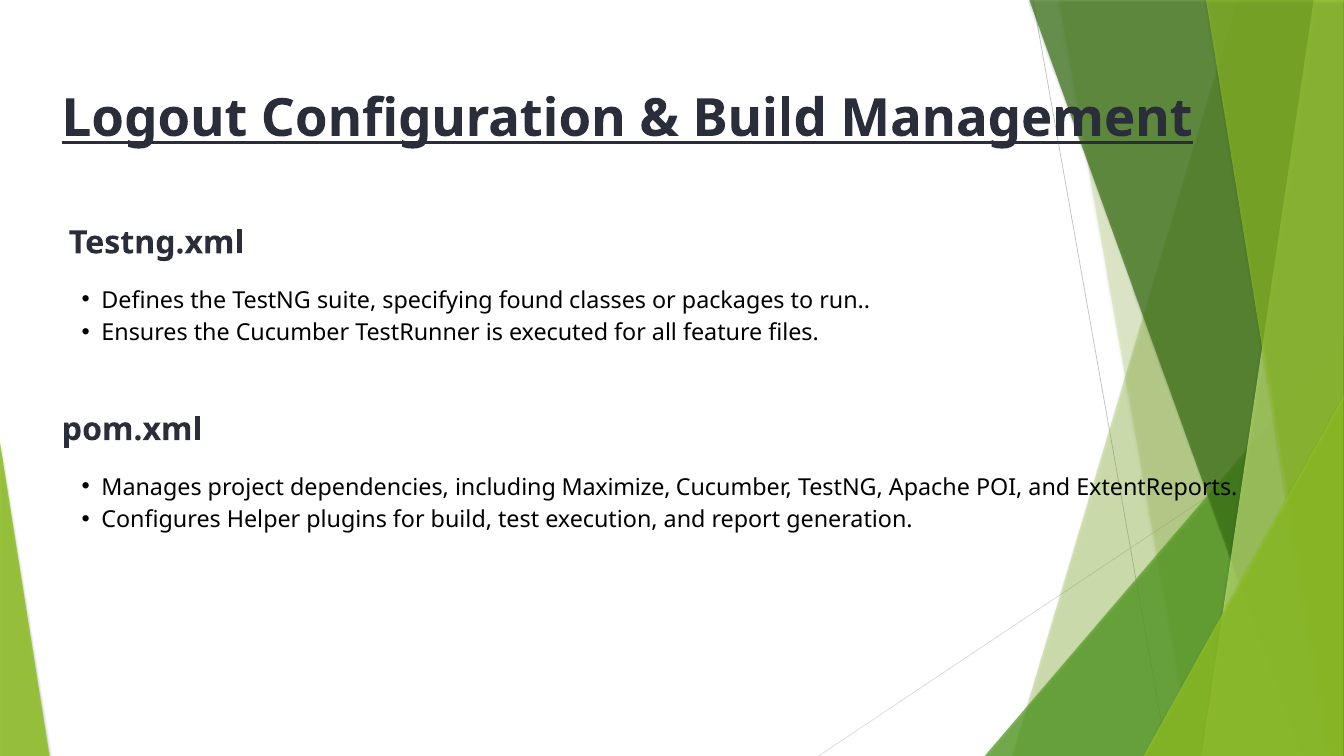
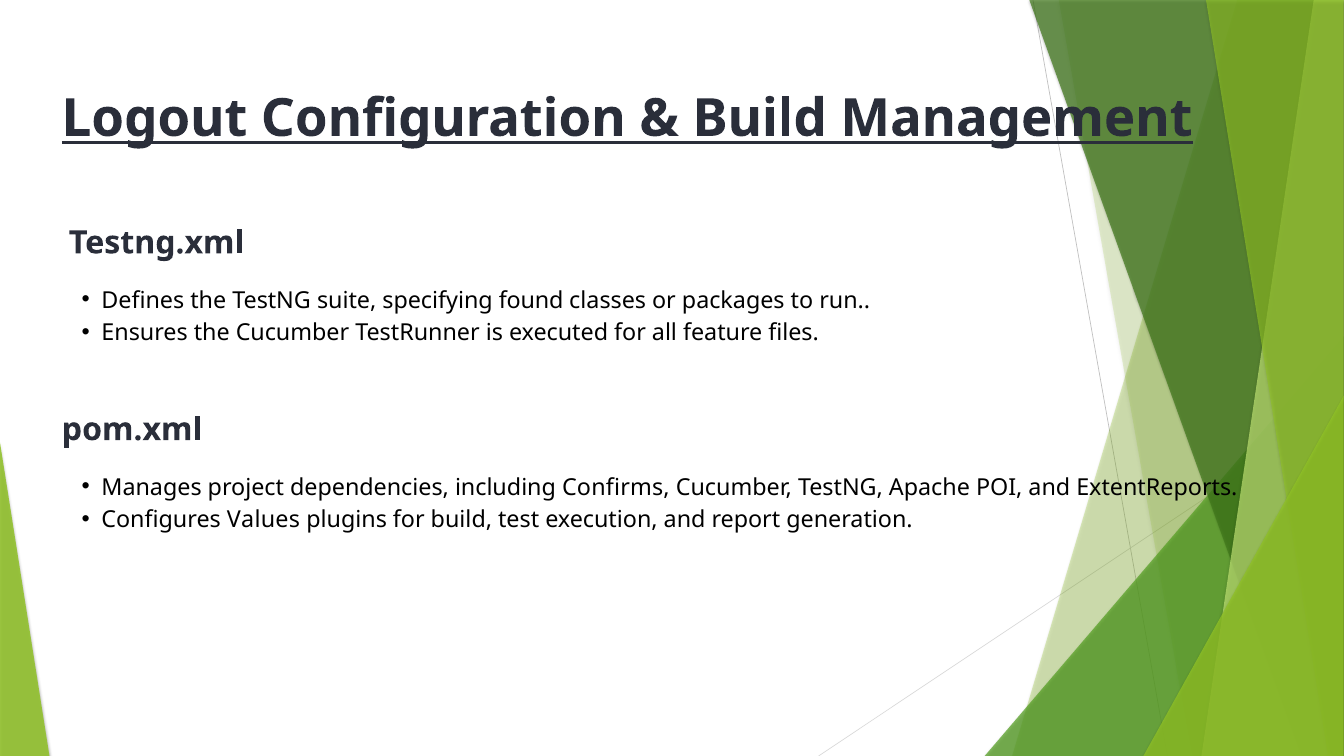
Maximize: Maximize -> Confirms (616, 488)
Helper: Helper -> Values (263, 520)
